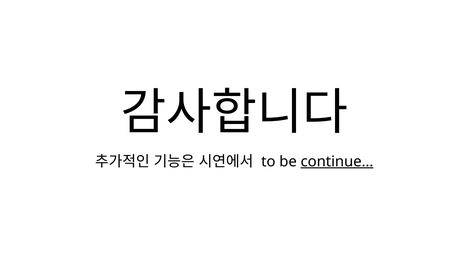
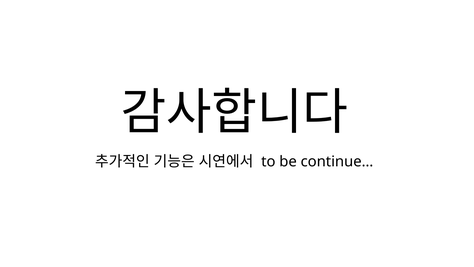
continue… underline: present -> none (337, 161)
